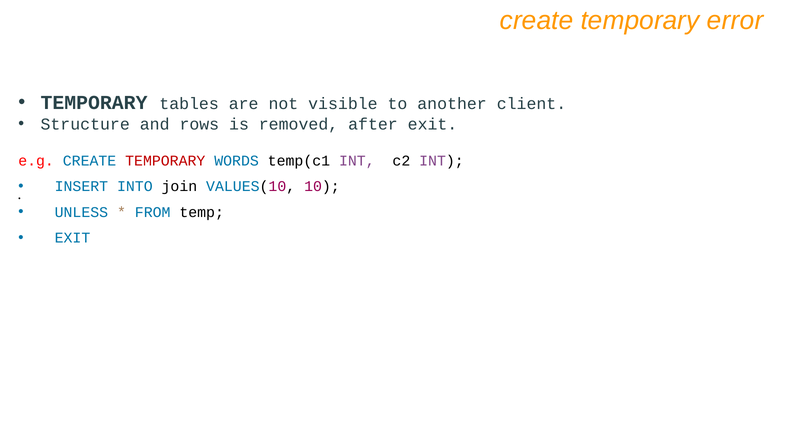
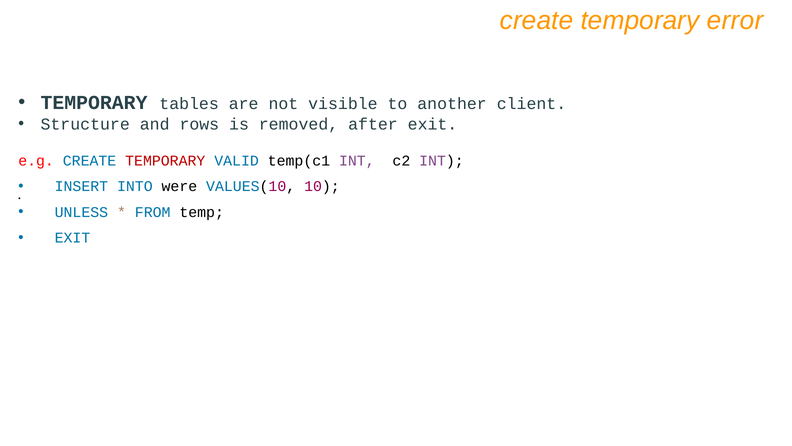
WORDS: WORDS -> VALID (237, 161)
join: join -> were (179, 186)
